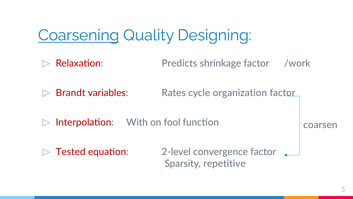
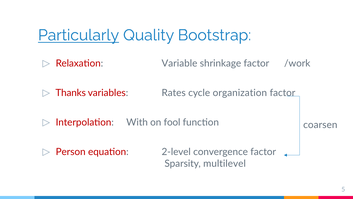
Coarsening: Coarsening -> Particularly (79, 35)
Designing: Designing -> Bootstrap (214, 35)
Predicts: Predicts -> Variable (179, 63)
Brandt: Brandt -> Thanks (71, 93)
Tested: Tested -> Person (71, 151)
repetitive: repetitive -> multilevel (225, 163)
